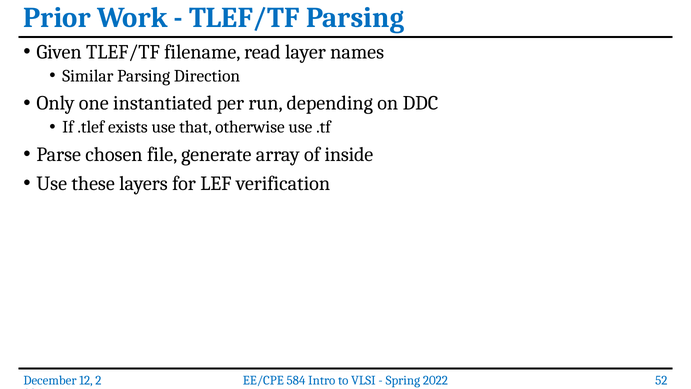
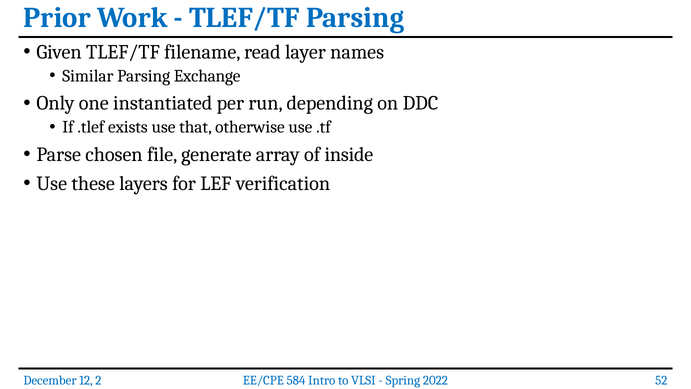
Direction: Direction -> Exchange (207, 76)
